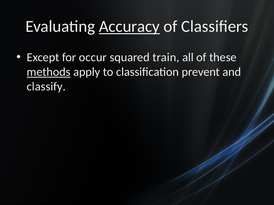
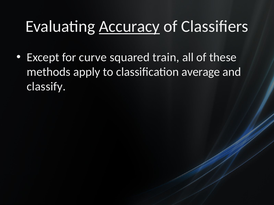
occur: occur -> curve (93, 57)
methods underline: present -> none (49, 72)
prevent: prevent -> average (201, 72)
